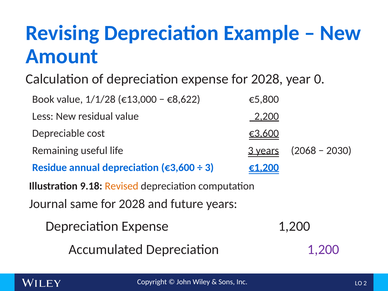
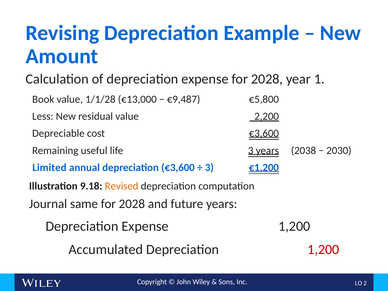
0: 0 -> 1 (319, 79)
€8,622: €8,622 -> €9,487 (184, 99)
2068: 2068 -> 2038 (303, 150)
Residue: Residue -> Limited (49, 168)
1,200 colour: purple -> red (323, 249)
